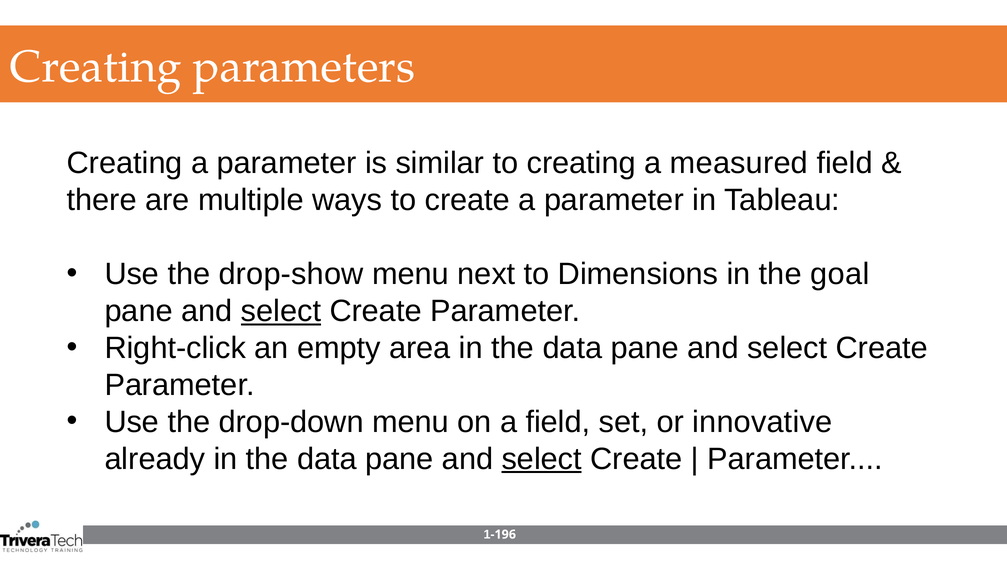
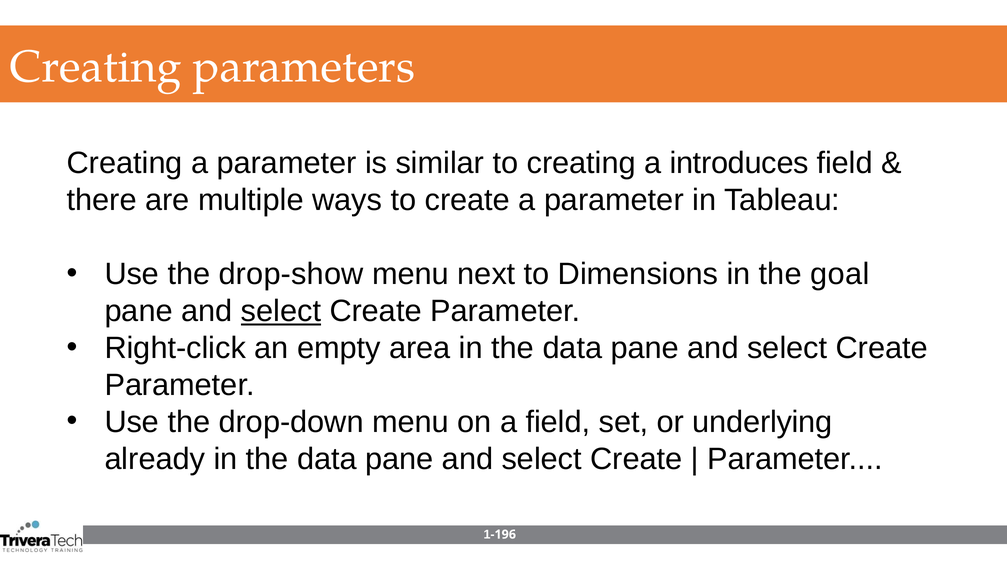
measured: measured -> introduces (739, 163)
innovative: innovative -> underlying (762, 422)
select underline: present -> none (542, 458)
